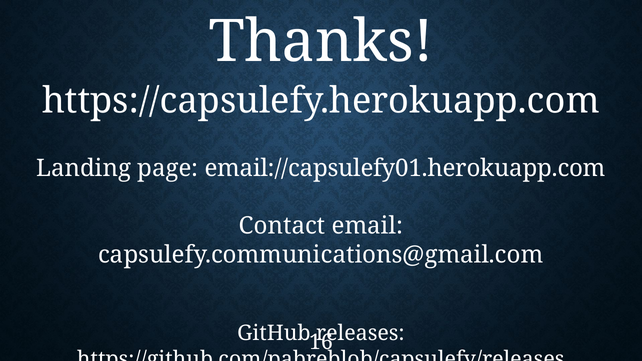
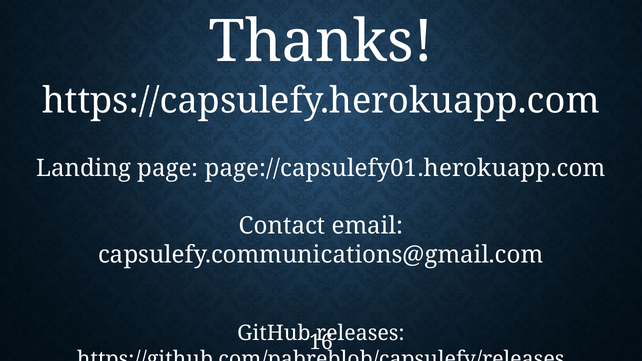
email://capsulefy01.herokuapp.com: email://capsulefy01.herokuapp.com -> page://capsulefy01.herokuapp.com (405, 168)
